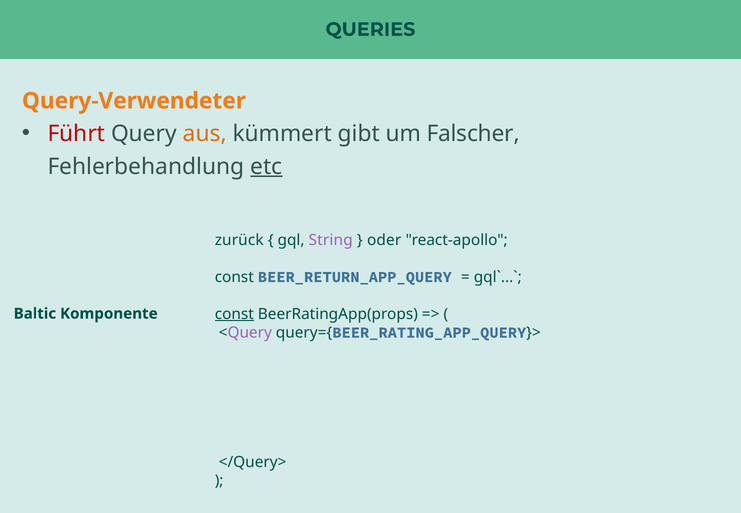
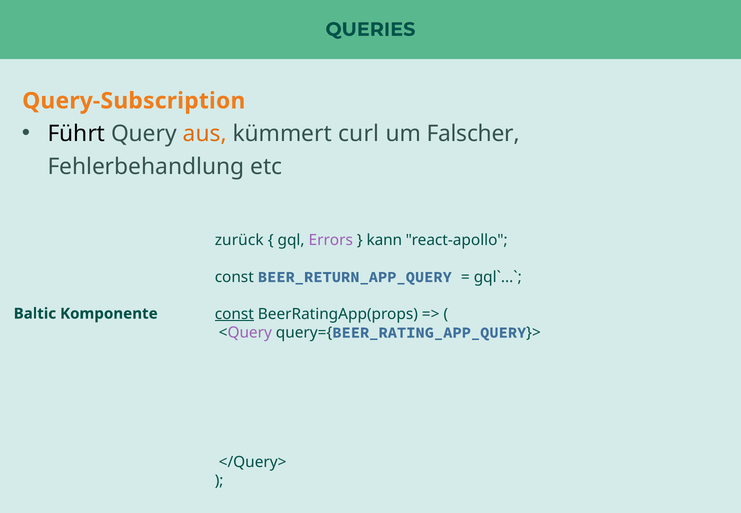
Query-Verwendeter: Query-Verwendeter -> Query-Subscription (134, 101)
Führt colour: red -> black (76, 134)
gibt: gibt -> curl (359, 134)
etc underline: present -> none (266, 167)
String: String -> Errors (331, 240)
oder: oder -> kann (384, 240)
